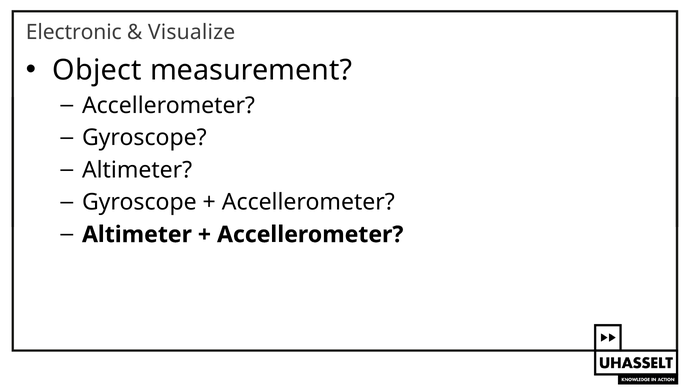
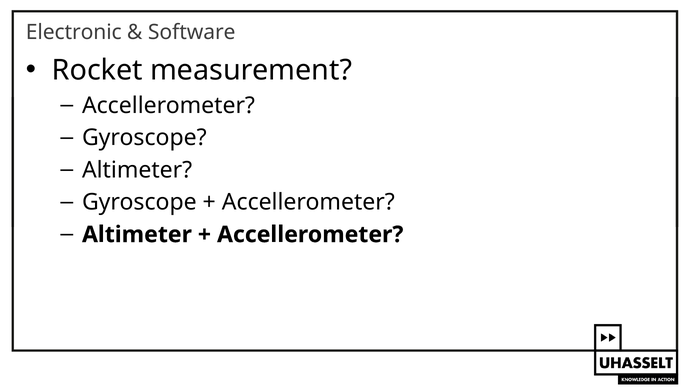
Visualize: Visualize -> Software (192, 32)
Object: Object -> Rocket (97, 70)
